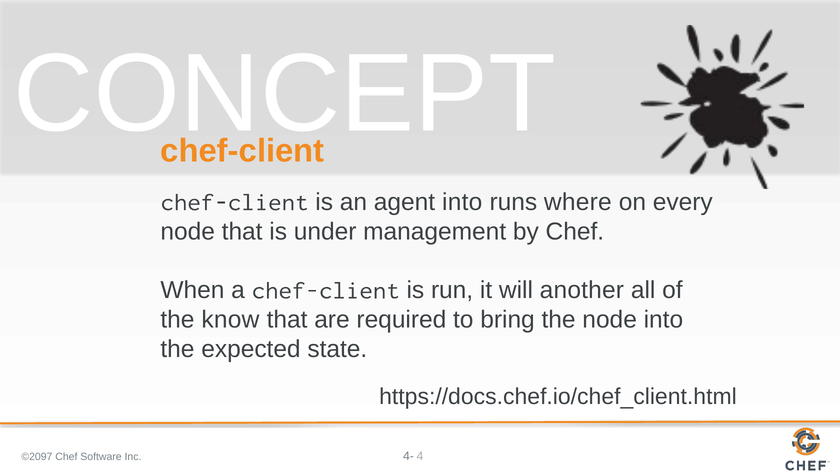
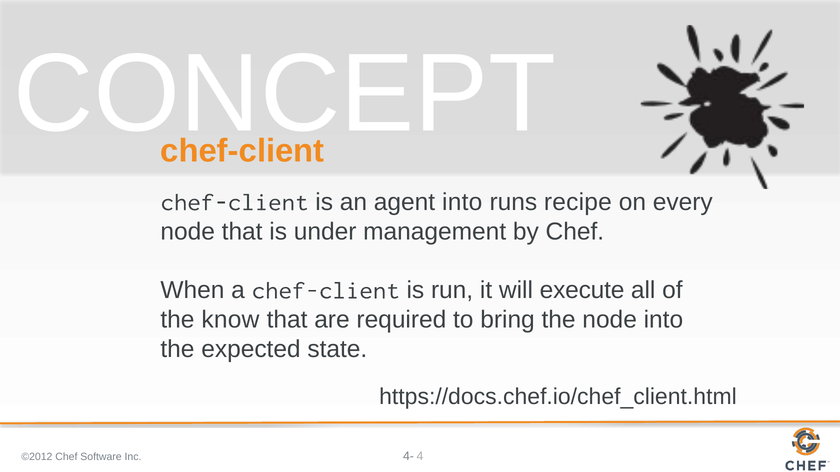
where: where -> recipe (578, 202)
another: another -> execute (582, 291)
©2097: ©2097 -> ©2012 (37, 457)
